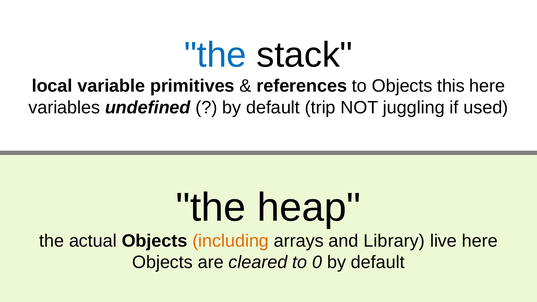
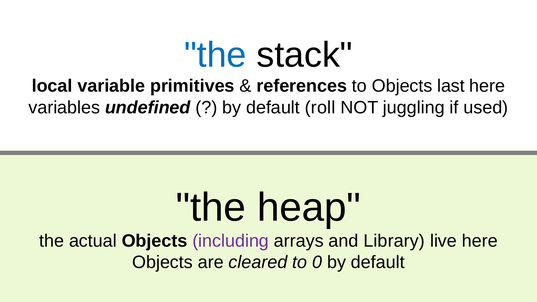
this: this -> last (451, 86)
trip: trip -> roll (320, 107)
including colour: orange -> purple (231, 241)
